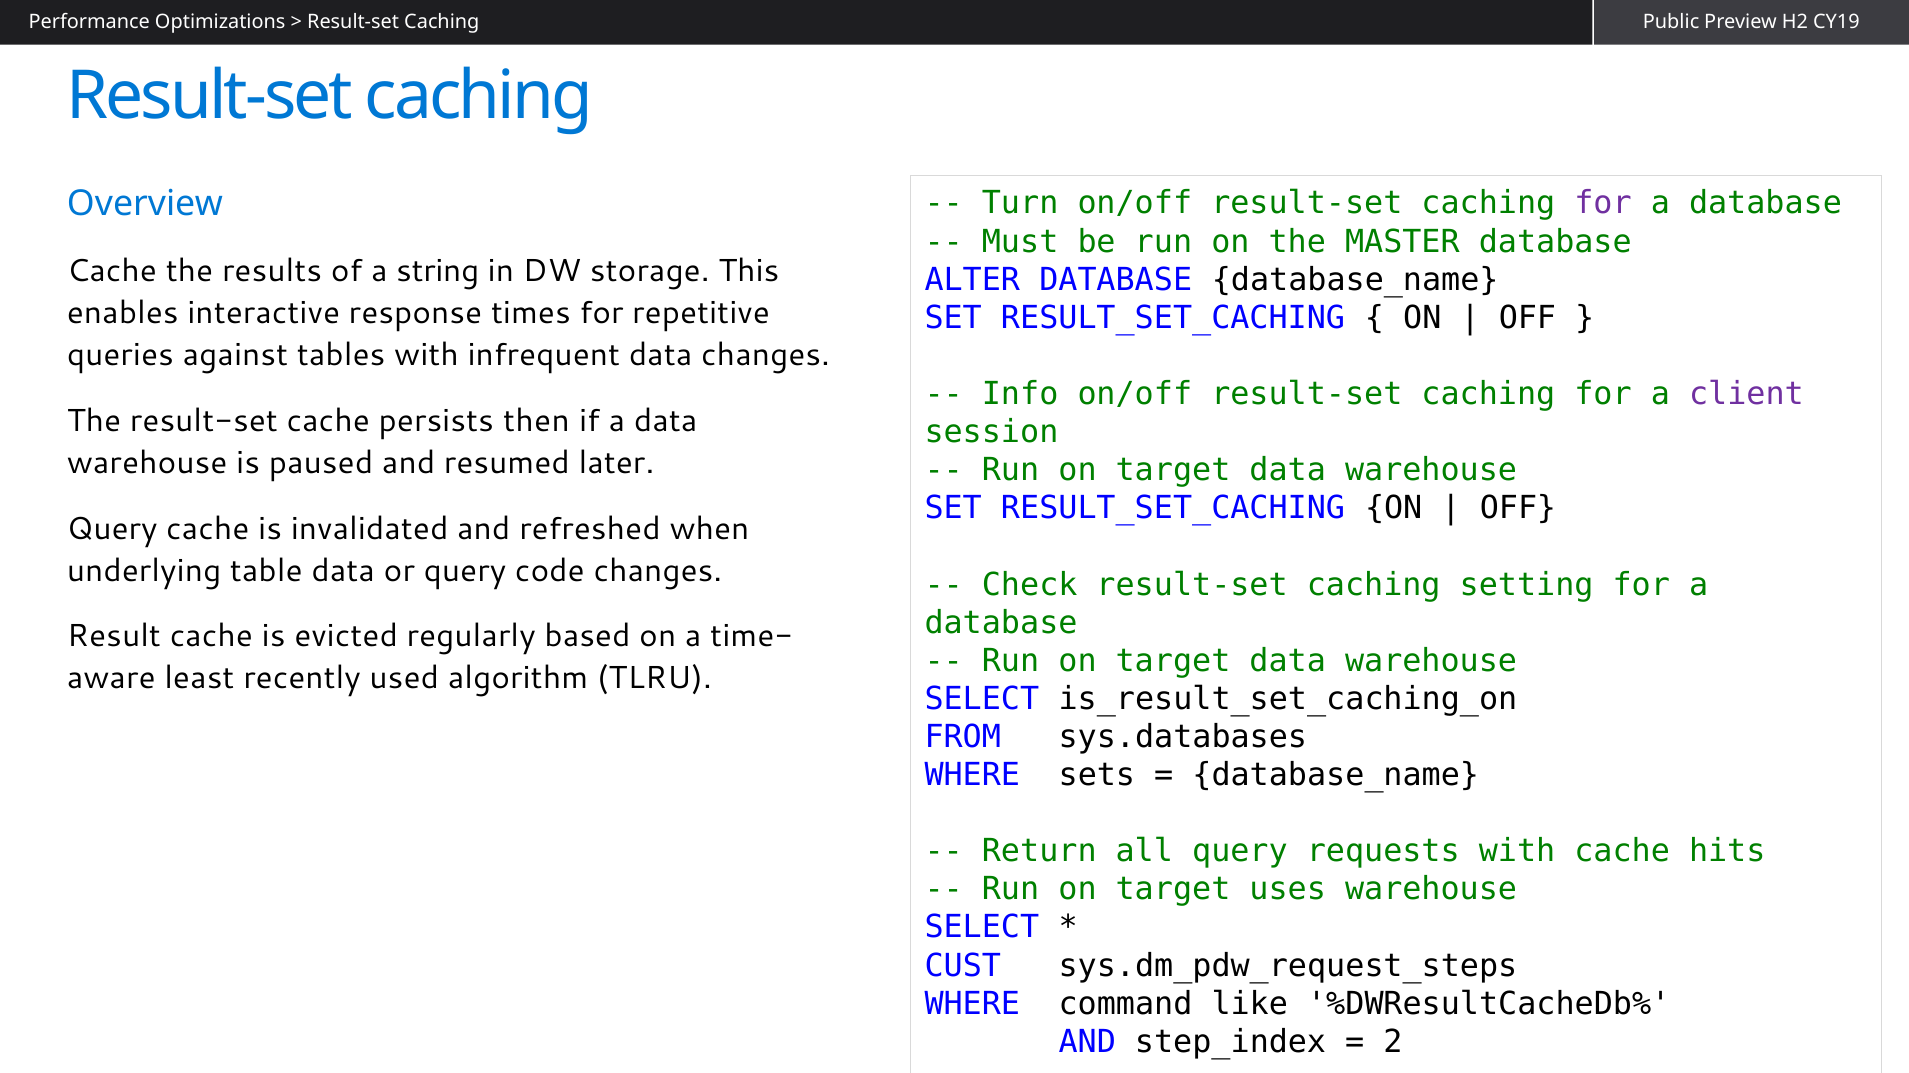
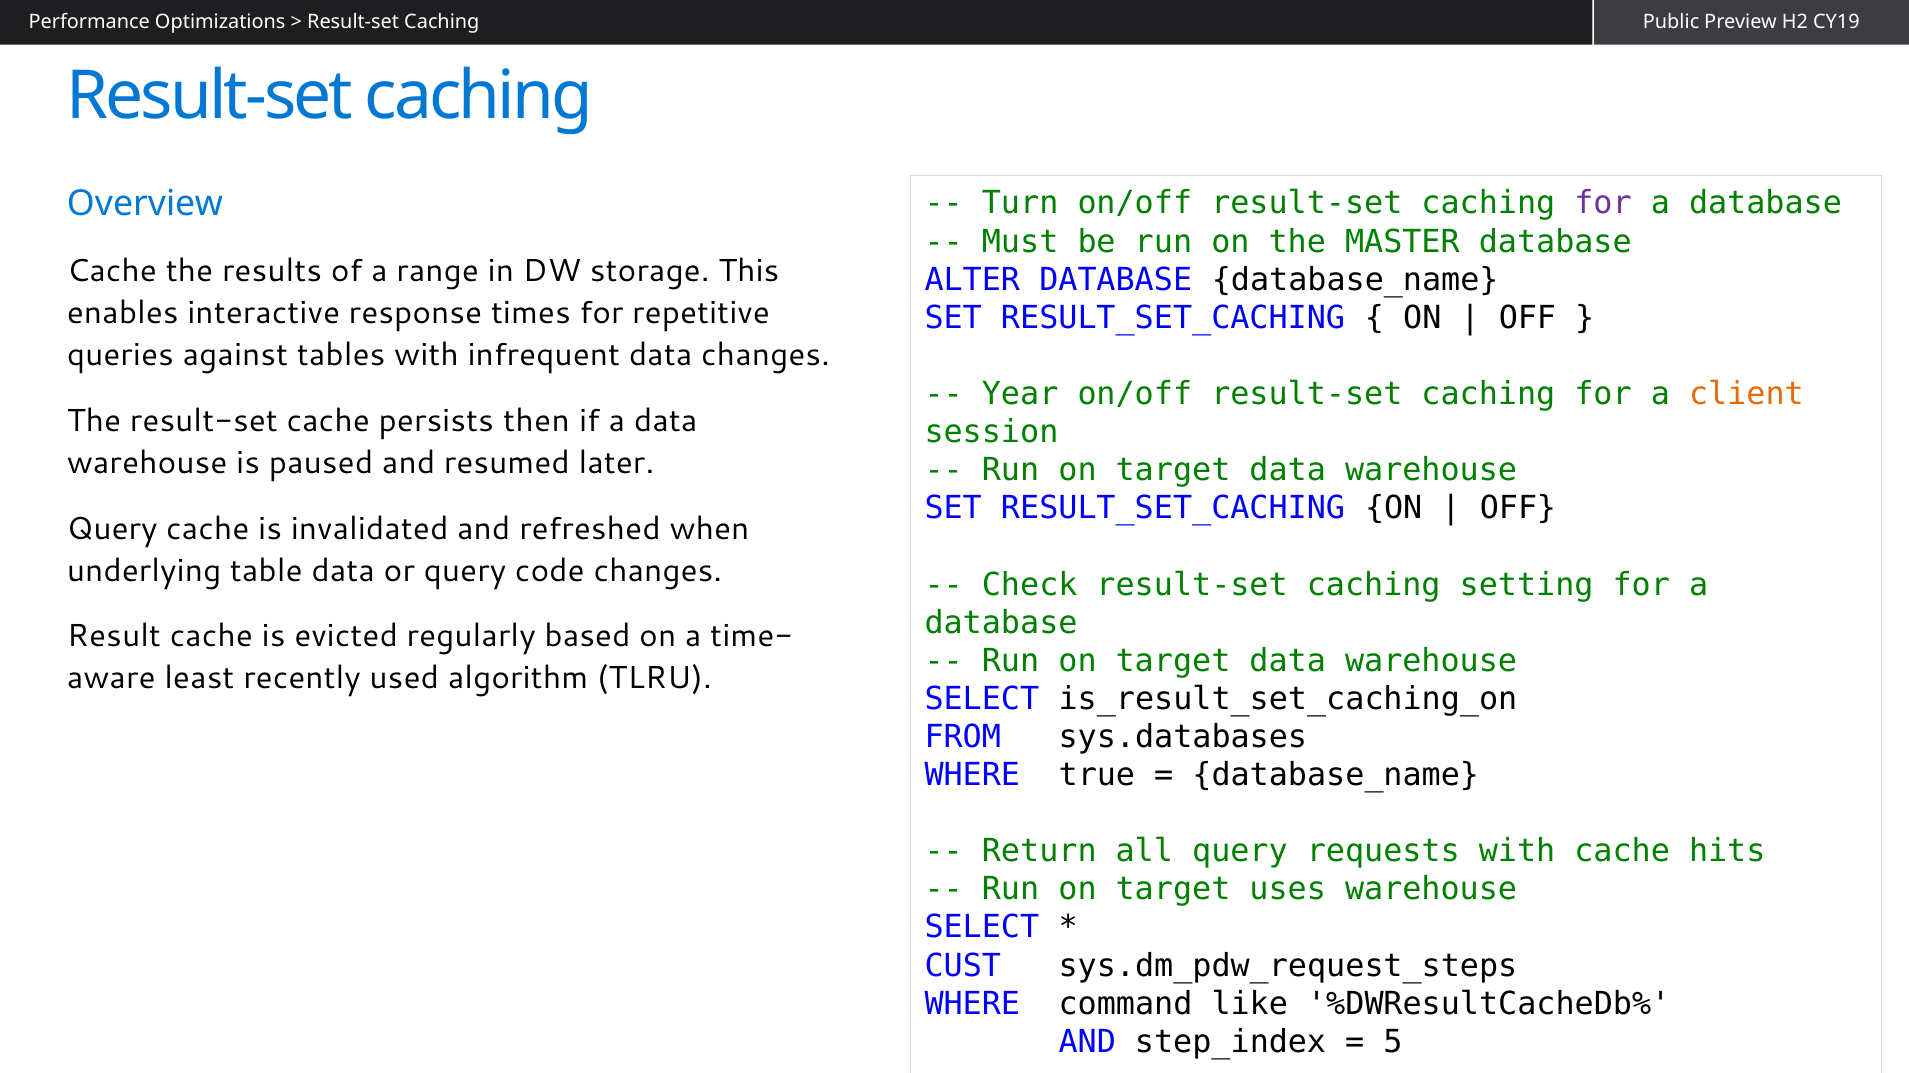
string: string -> range (438, 272)
Info: Info -> Year (1020, 394)
client colour: purple -> orange (1746, 394)
sets: sets -> true (1097, 776)
2: 2 -> 5 (1393, 1042)
